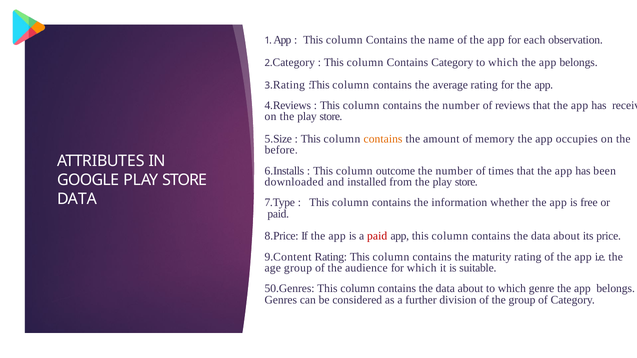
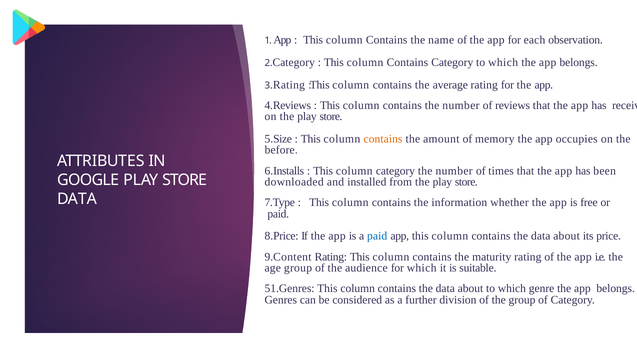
column outcome: outcome -> category (395, 171)
paid colour: red -> blue (377, 236)
50.Genres: 50.Genres -> 51.Genres (290, 289)
